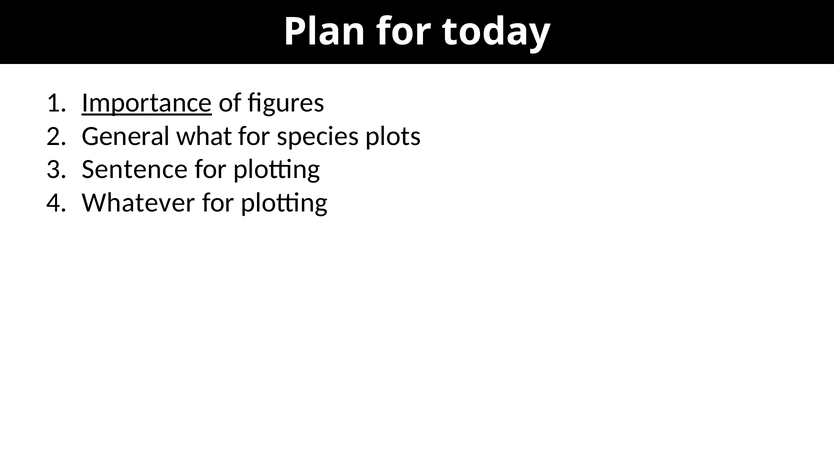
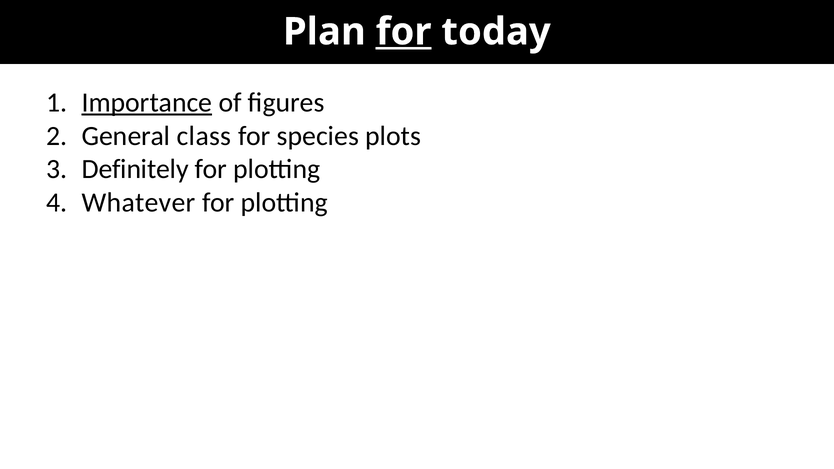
for underline: none -> present (404, 32)
what: what -> class (204, 136)
Sentence: Sentence -> Definitely (135, 169)
